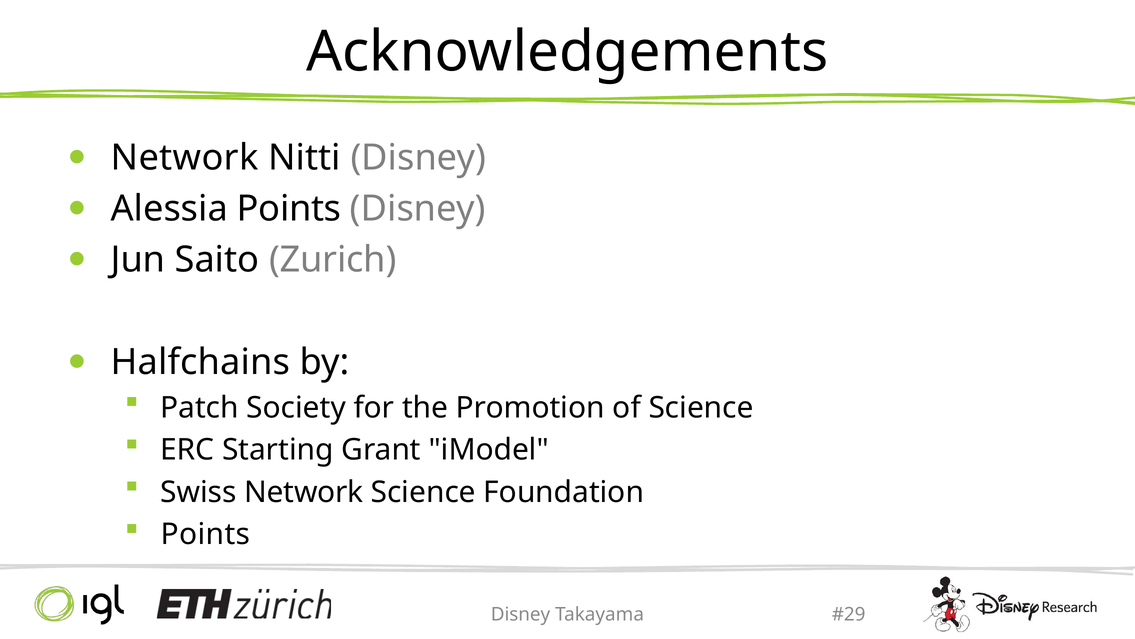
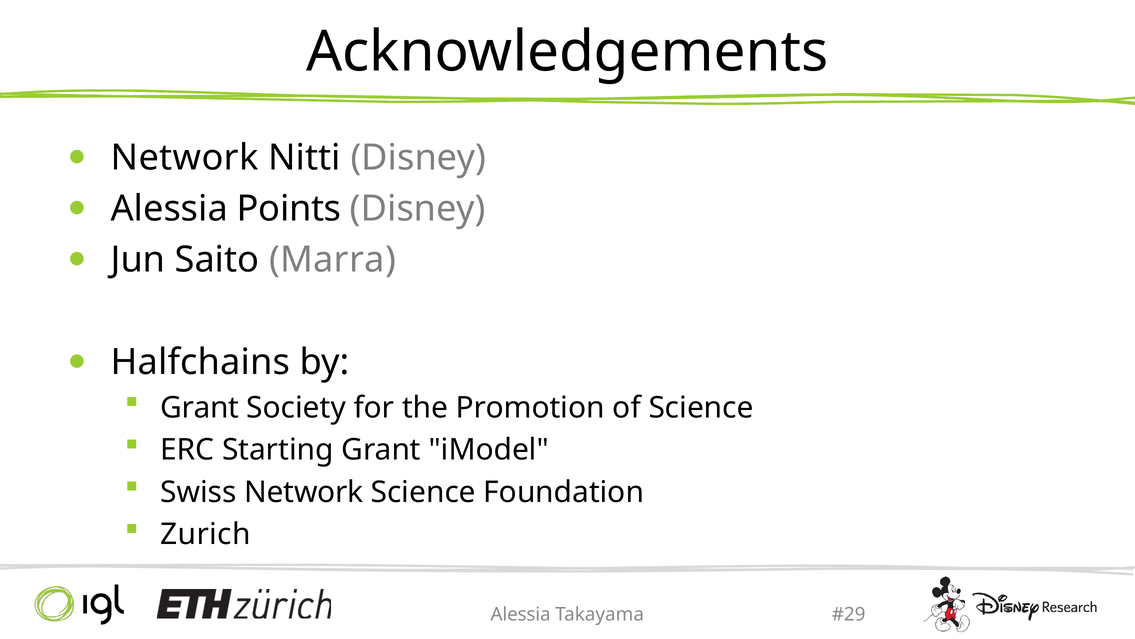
Zurich: Zurich -> Marra (332, 260)
Patch: Patch -> Grant (200, 407)
Points: Points -> Zurich (205, 534)
Disney: Disney -> Alessia (521, 614)
